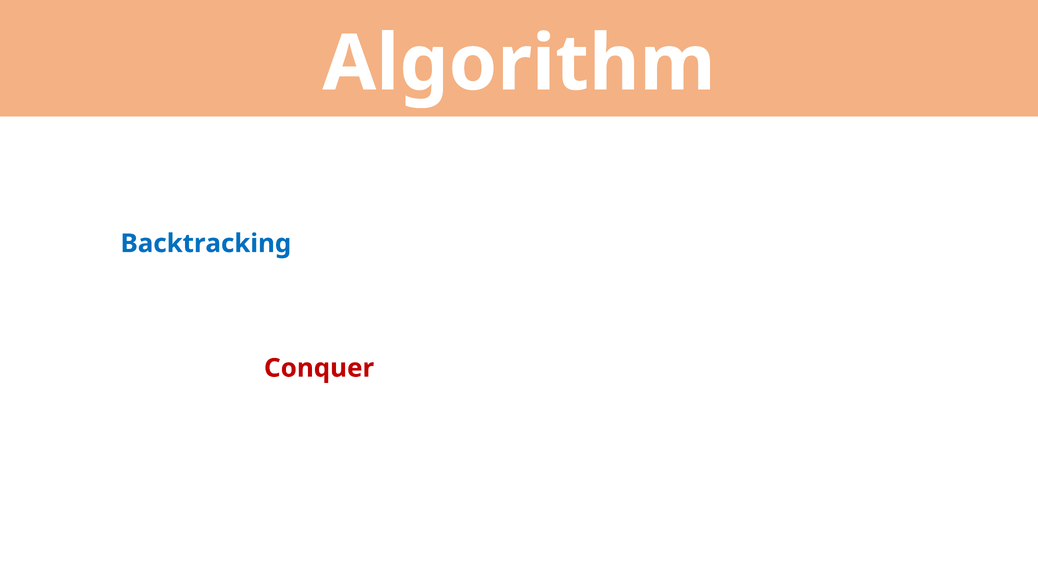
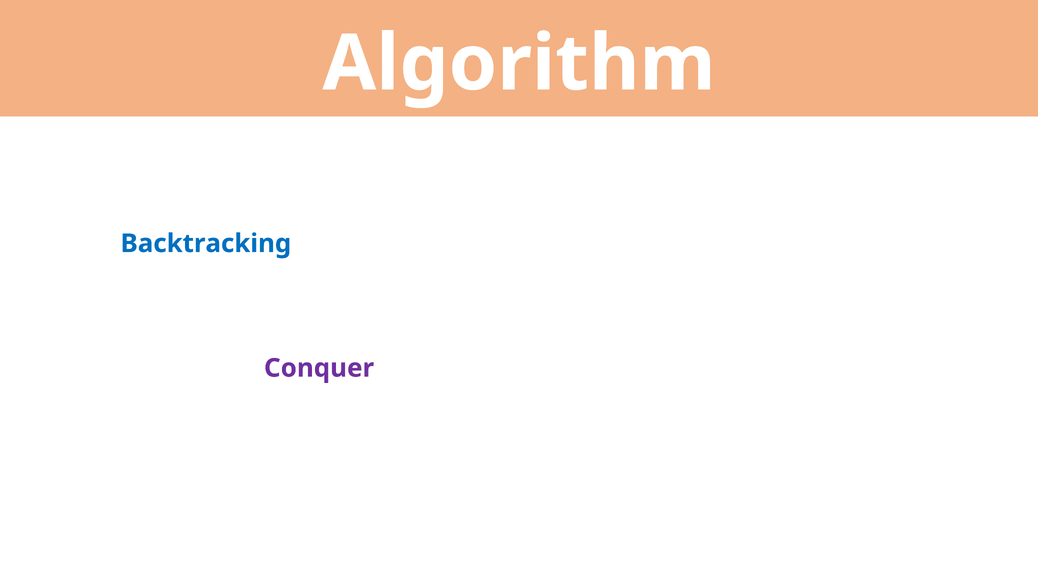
Conquer colour: red -> purple (319, 368)
